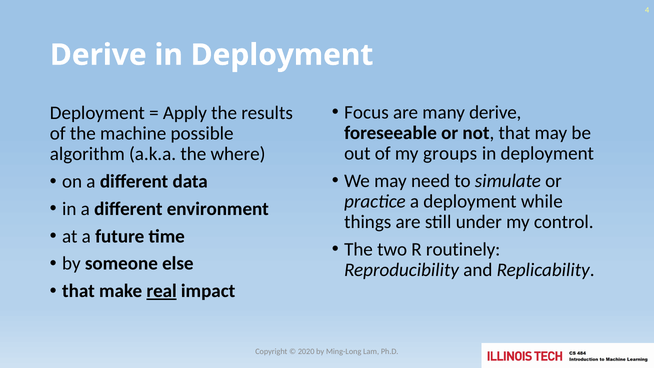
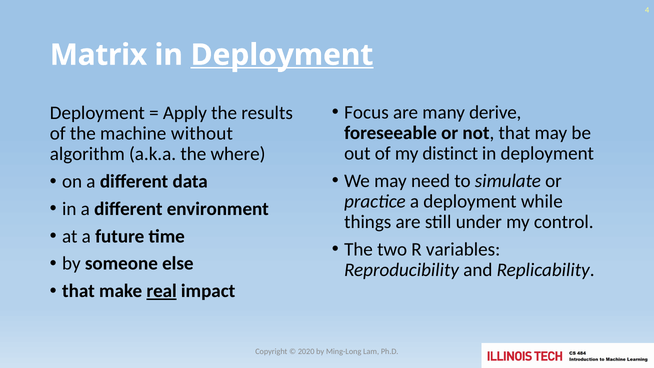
Derive: Derive -> Matrix (98, 55)
Deployment underline: none -> present (282, 55)
possible: possible -> without (202, 133)
groups: groups -> distinct (450, 153)
routinely: routinely -> variables (463, 249)
